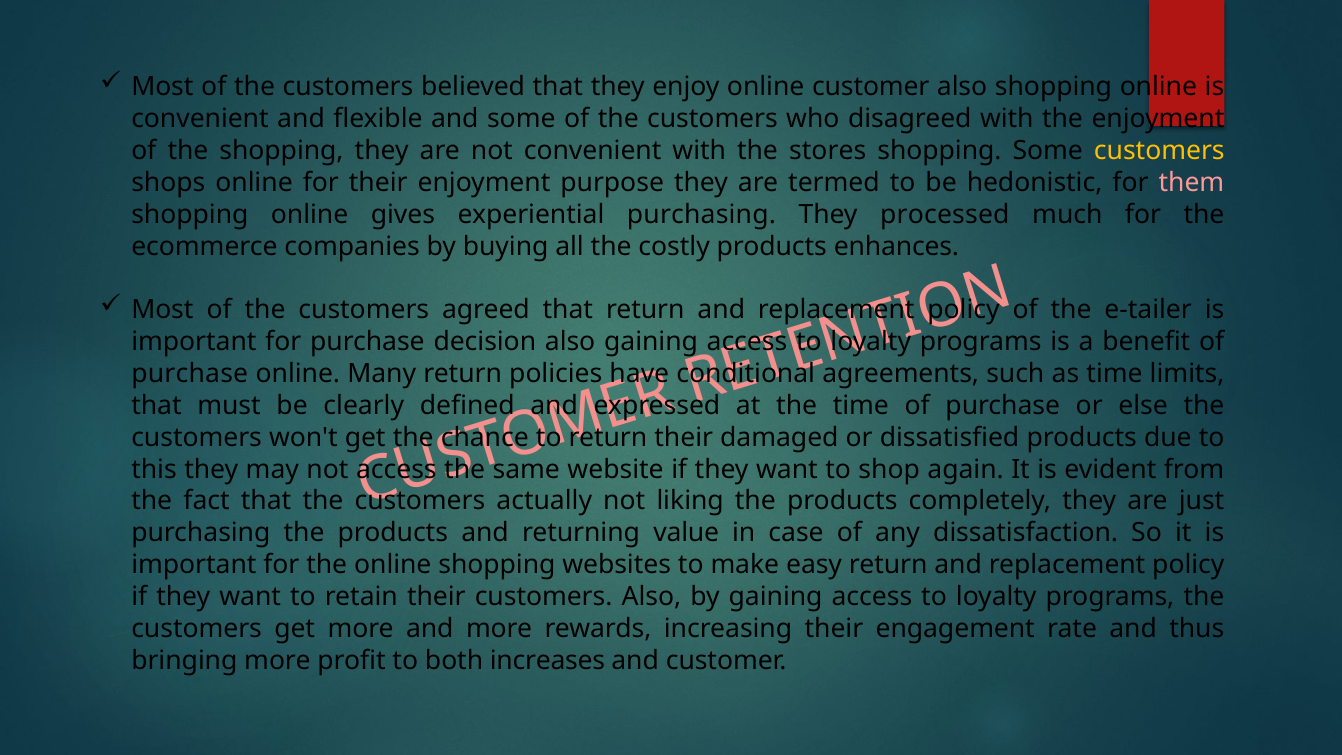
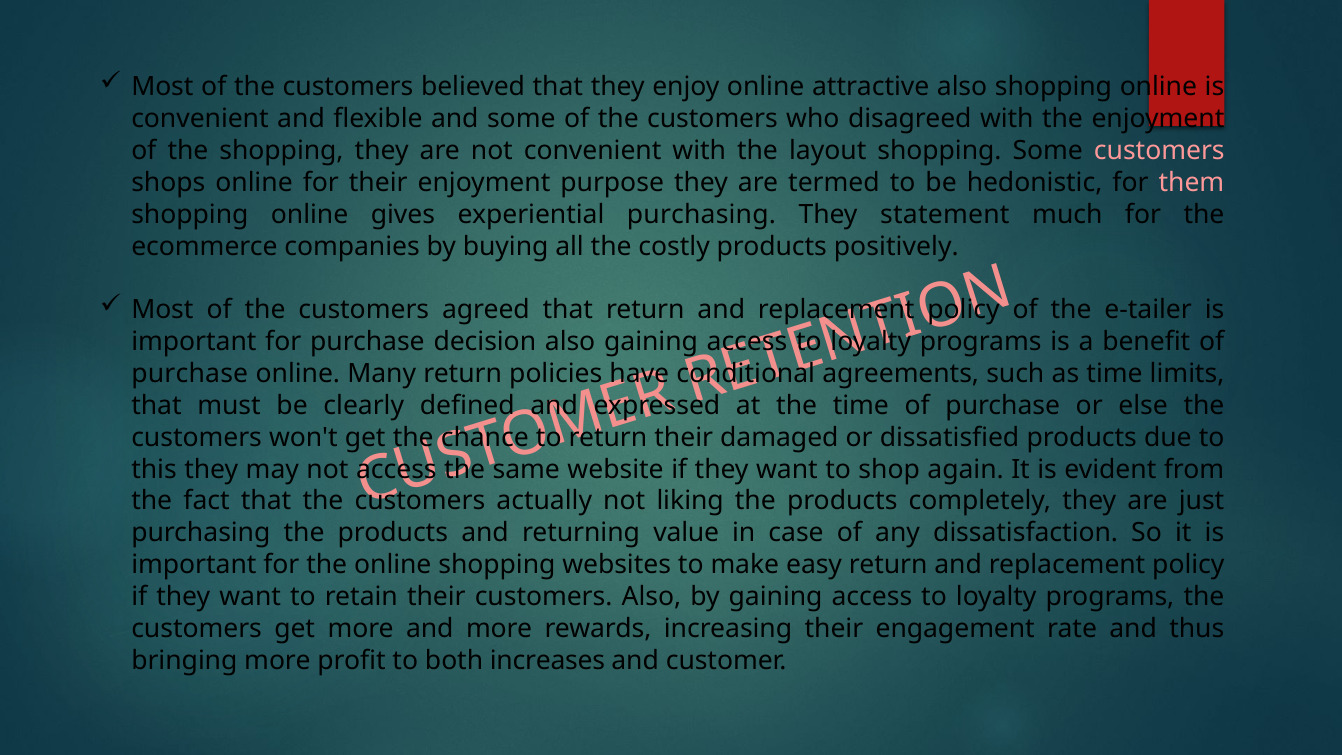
online customer: customer -> attractive (871, 87)
stores: stores -> layout (828, 151)
customers colour: yellow -> pink (1159, 151)
processed: processed -> statement (945, 214)
enhances: enhances -> positively (896, 246)
